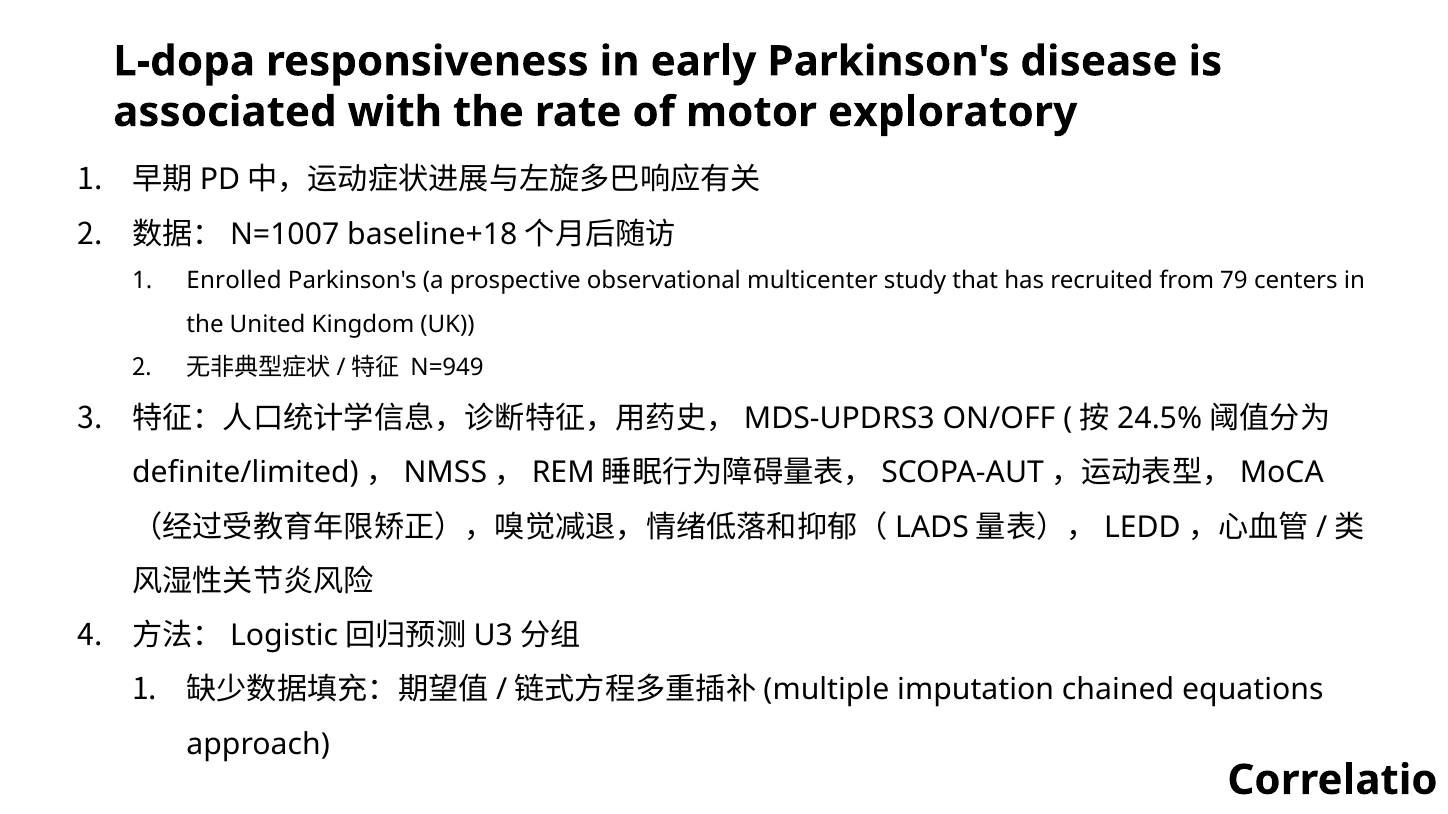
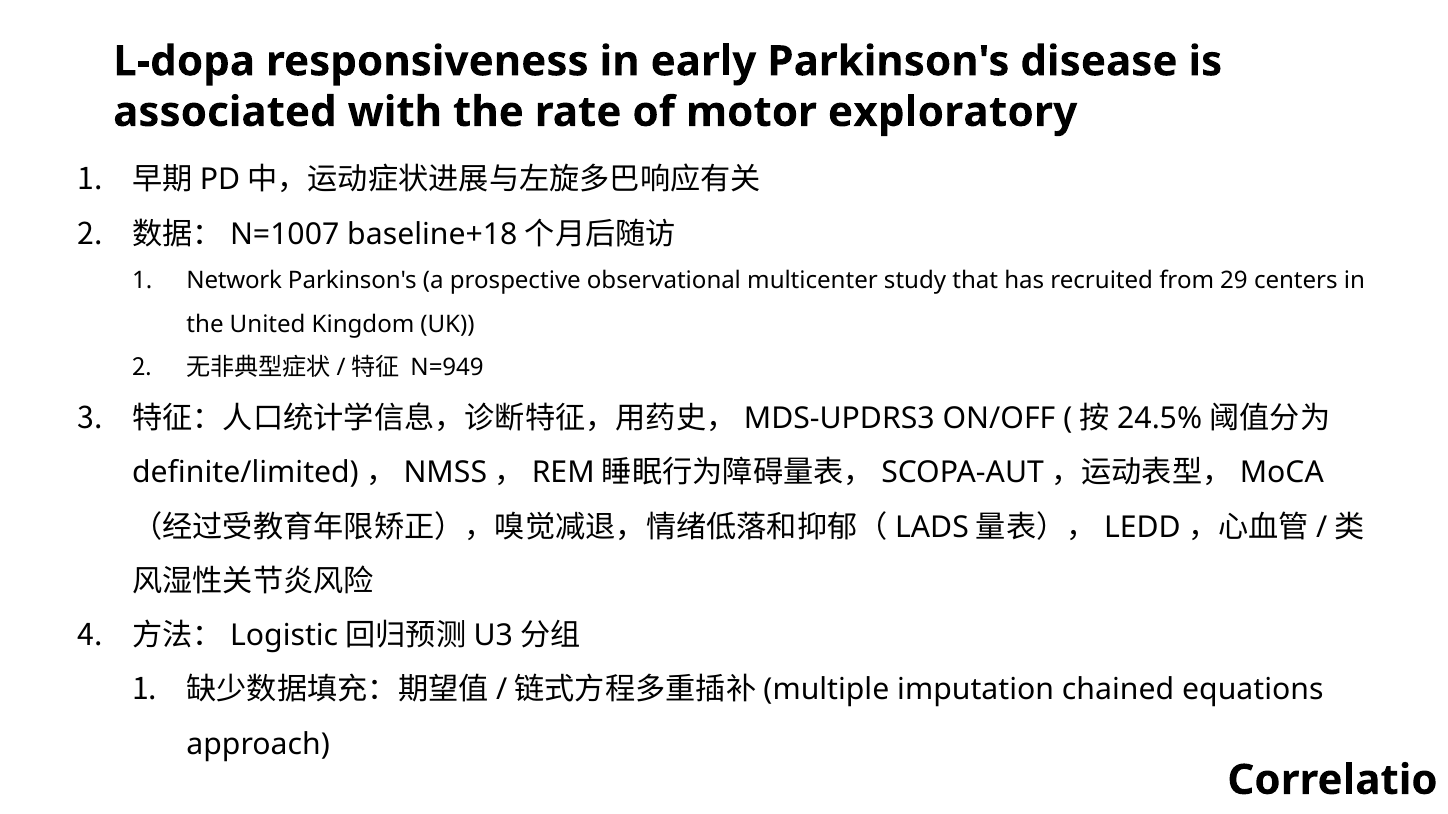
Enrolled: Enrolled -> Network (234, 281)
79: 79 -> 29 (1234, 281)
